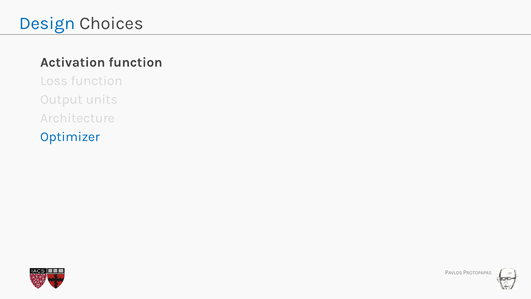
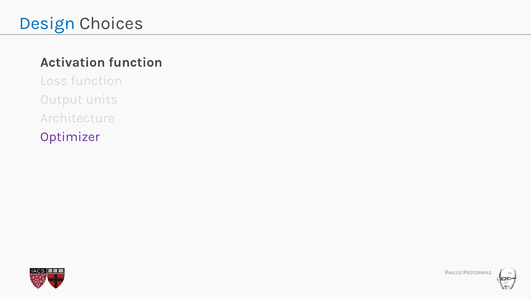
Optimizer colour: blue -> purple (70, 136)
